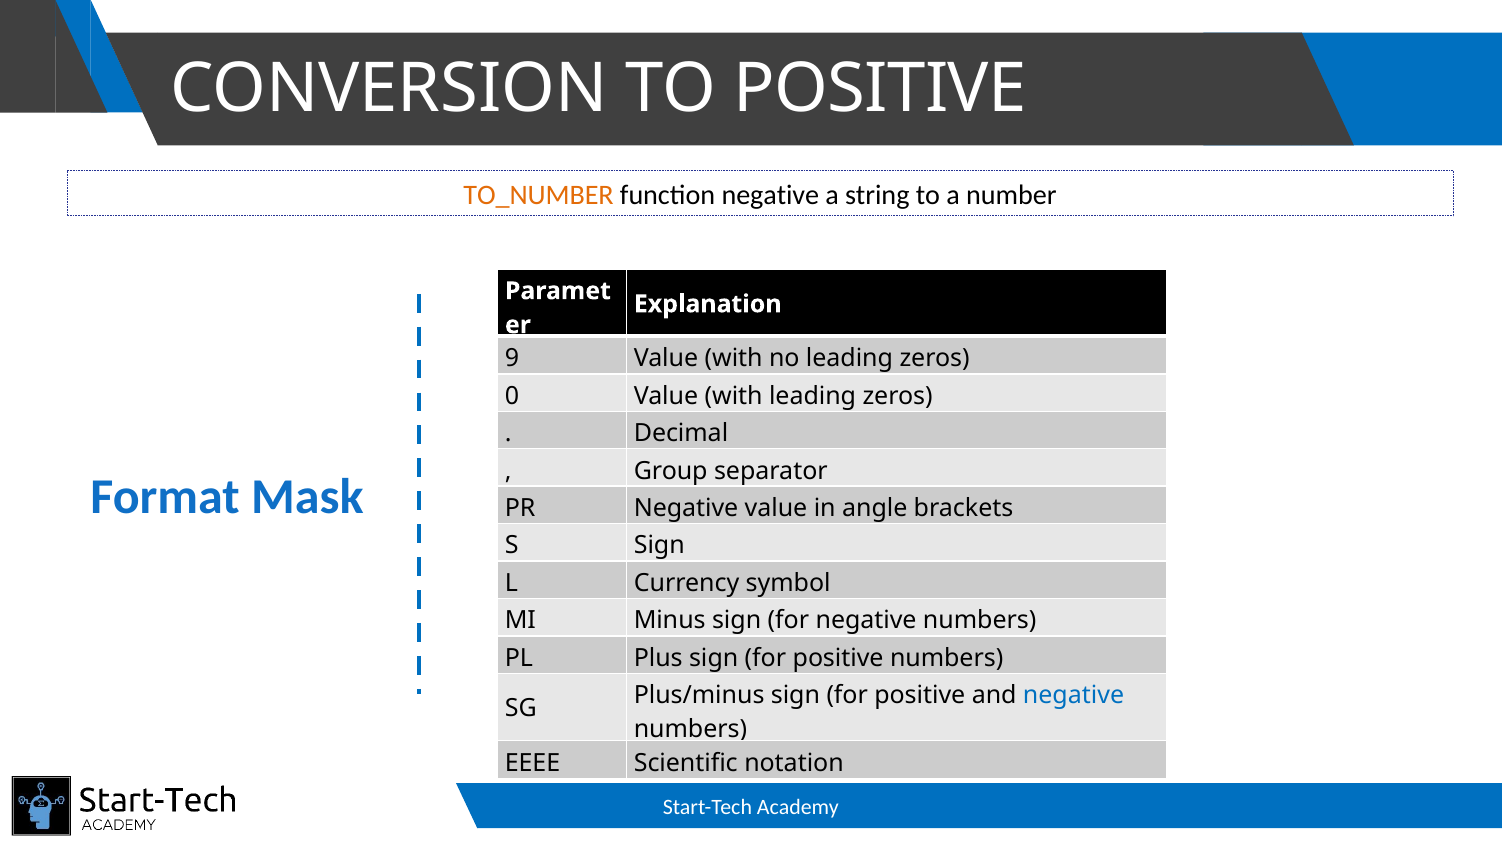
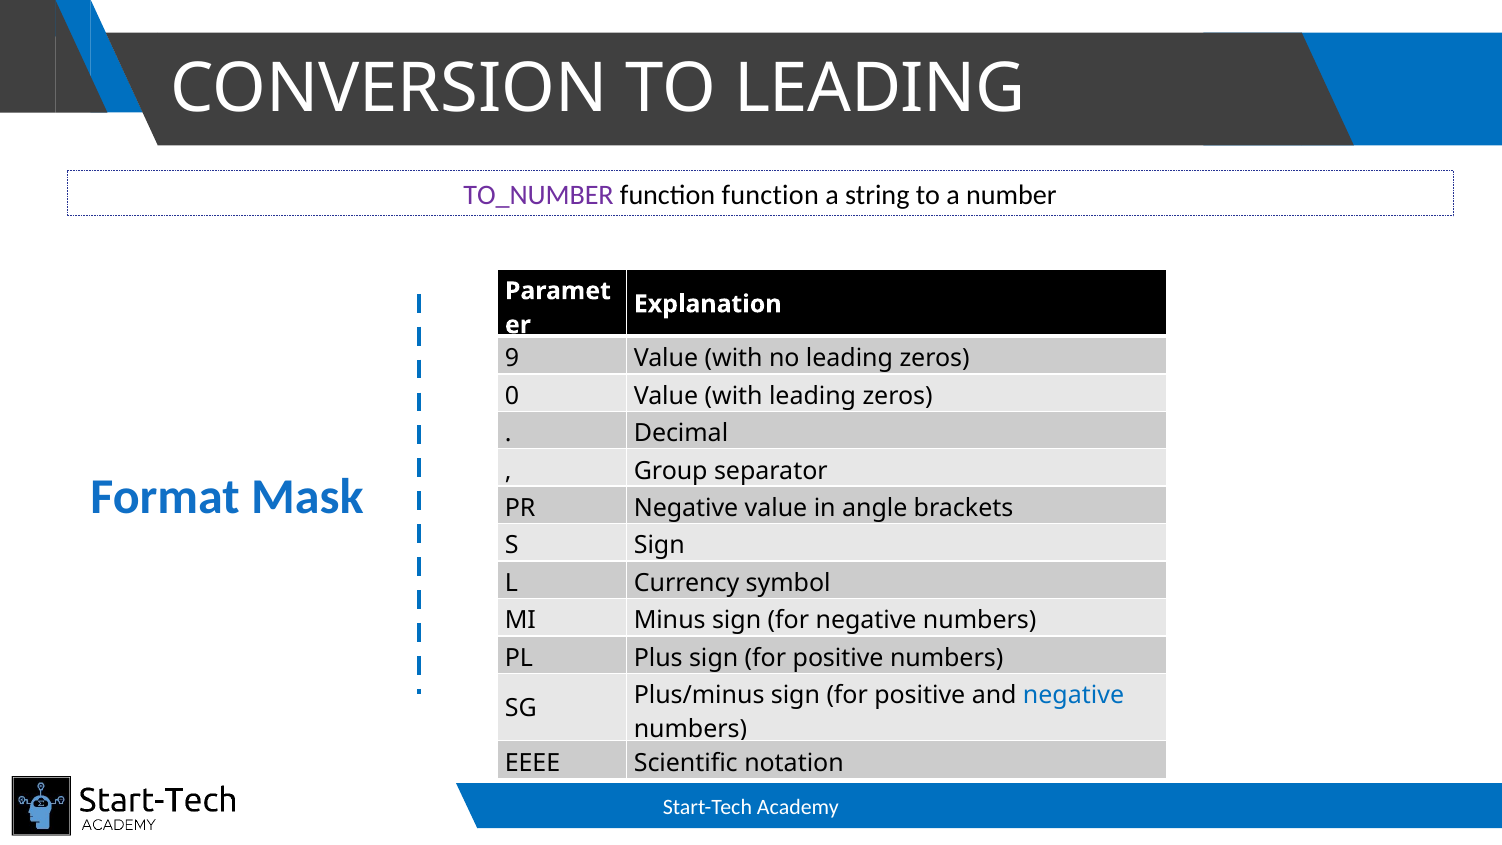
TO POSITIVE: POSITIVE -> LEADING (880, 89)
TO_NUMBER colour: orange -> purple (539, 195)
function negative: negative -> function (770, 195)
